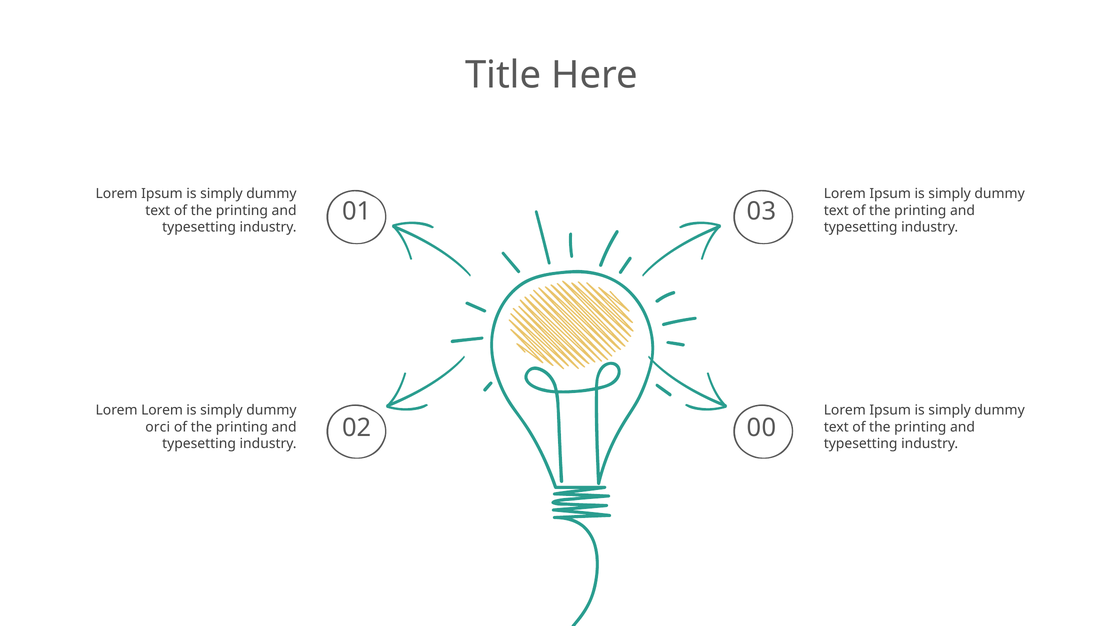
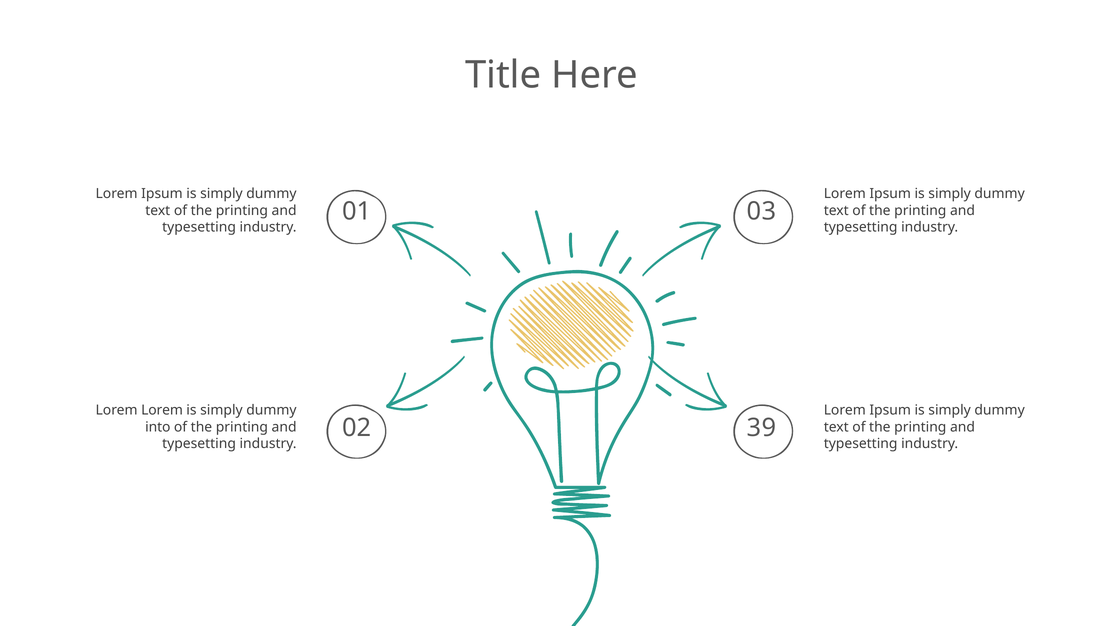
00: 00 -> 39 (762, 428)
orci: orci -> into (158, 427)
